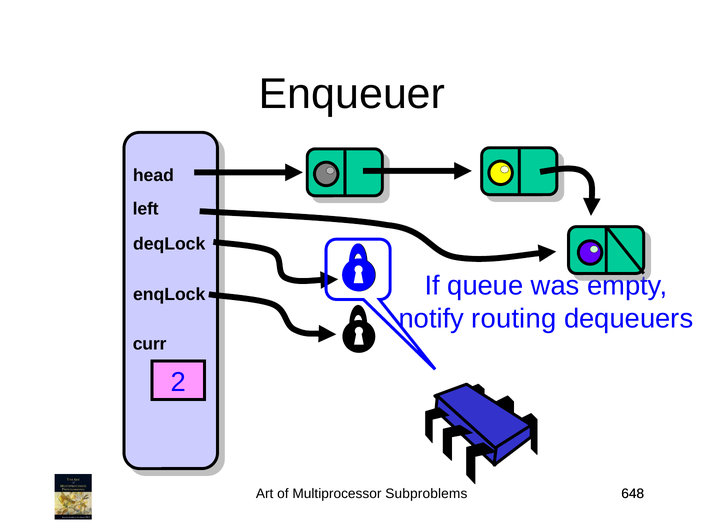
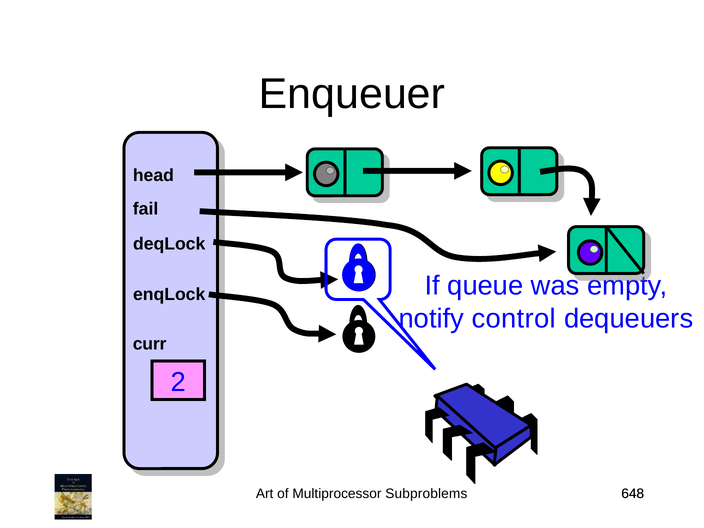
left: left -> fail (146, 209)
routing: routing -> control (514, 319)
